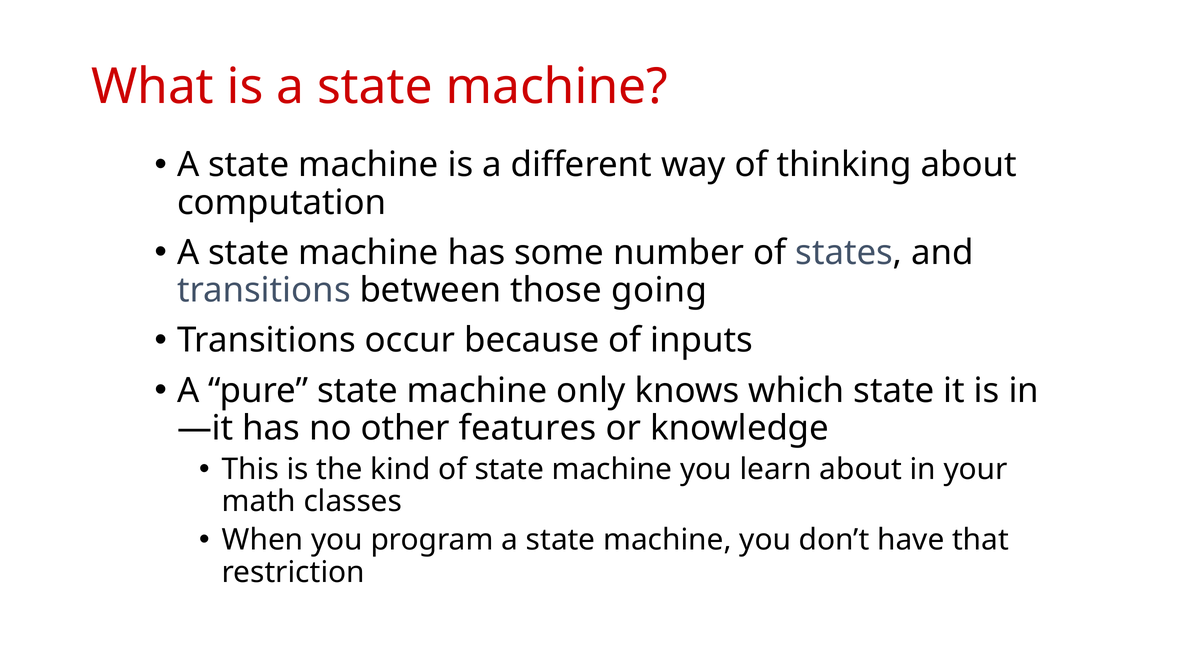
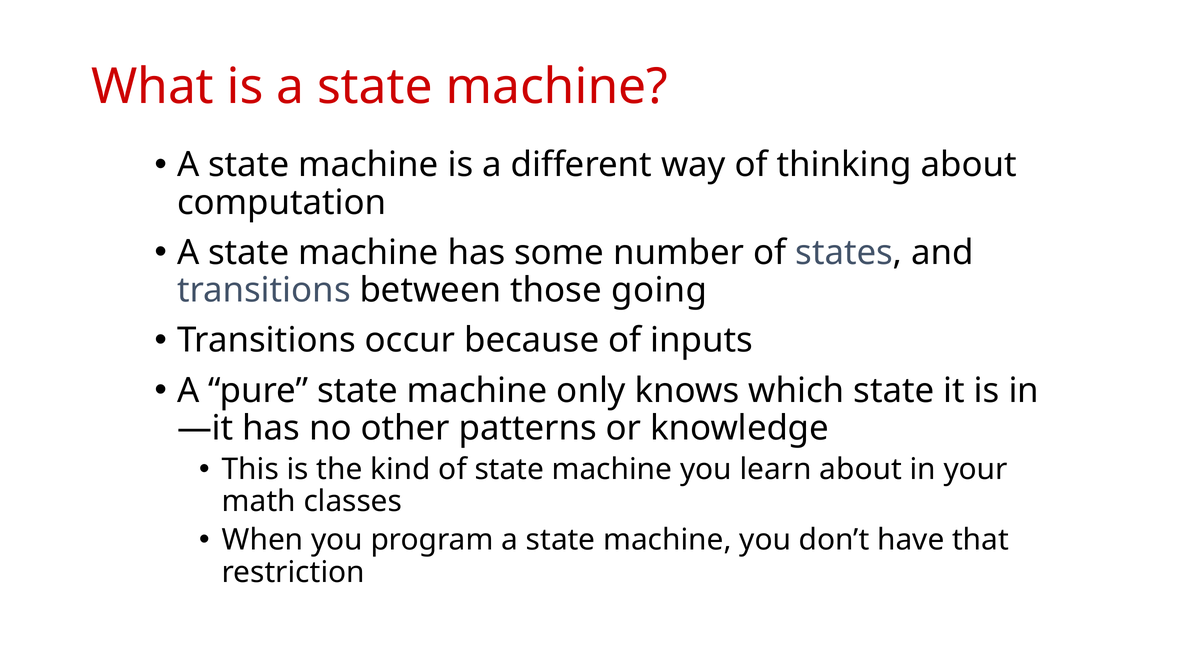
features: features -> patterns (528, 428)
